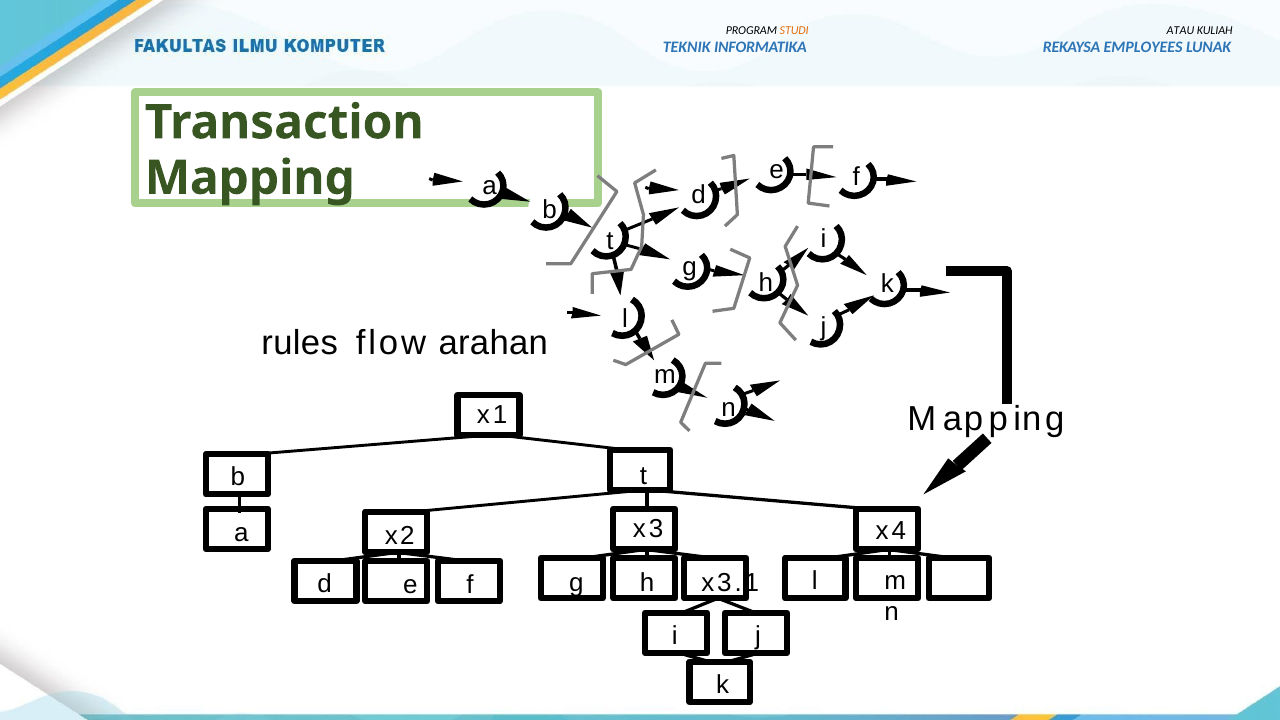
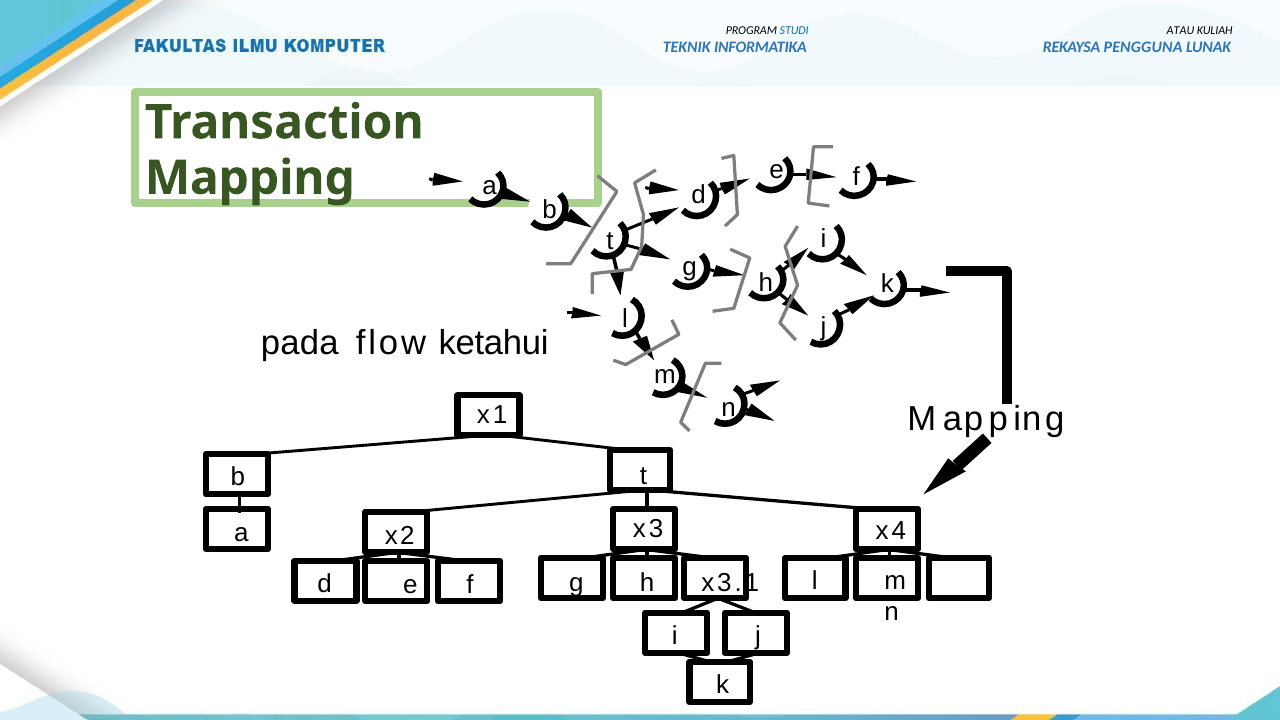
STUDI colour: orange -> blue (794, 31)
EMPLOYEES: EMPLOYEES -> PENGGUNA (1143, 47)
rules: rules -> pada (300, 343)
arahan: arahan -> ketahui (494, 343)
